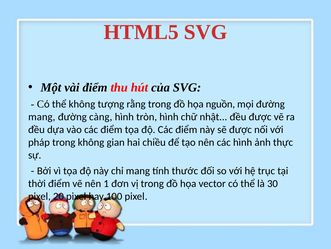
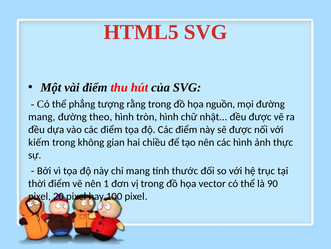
thể không: không -> phẳng (82, 104)
càng: càng -> theo (101, 117)
pháp: pháp -> kiếm (39, 142)
30: 30 -> 90 (272, 183)
